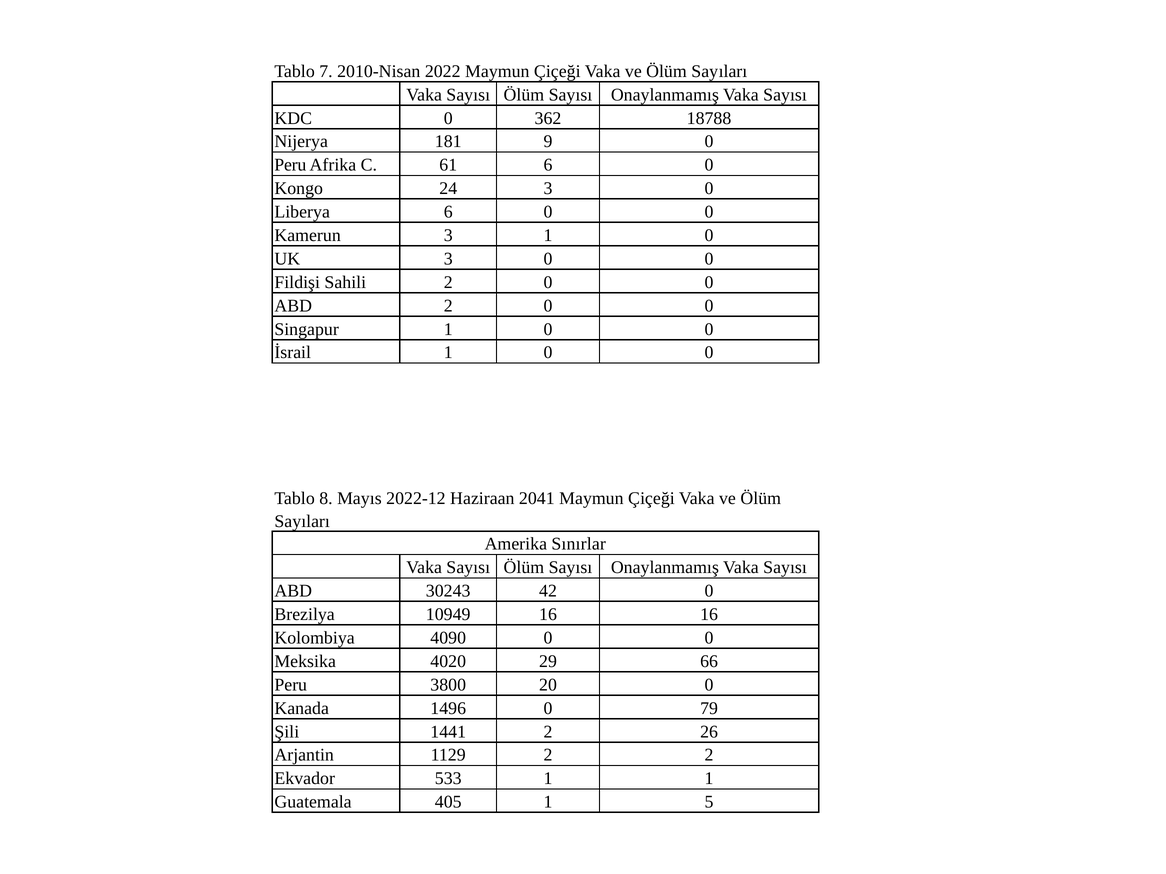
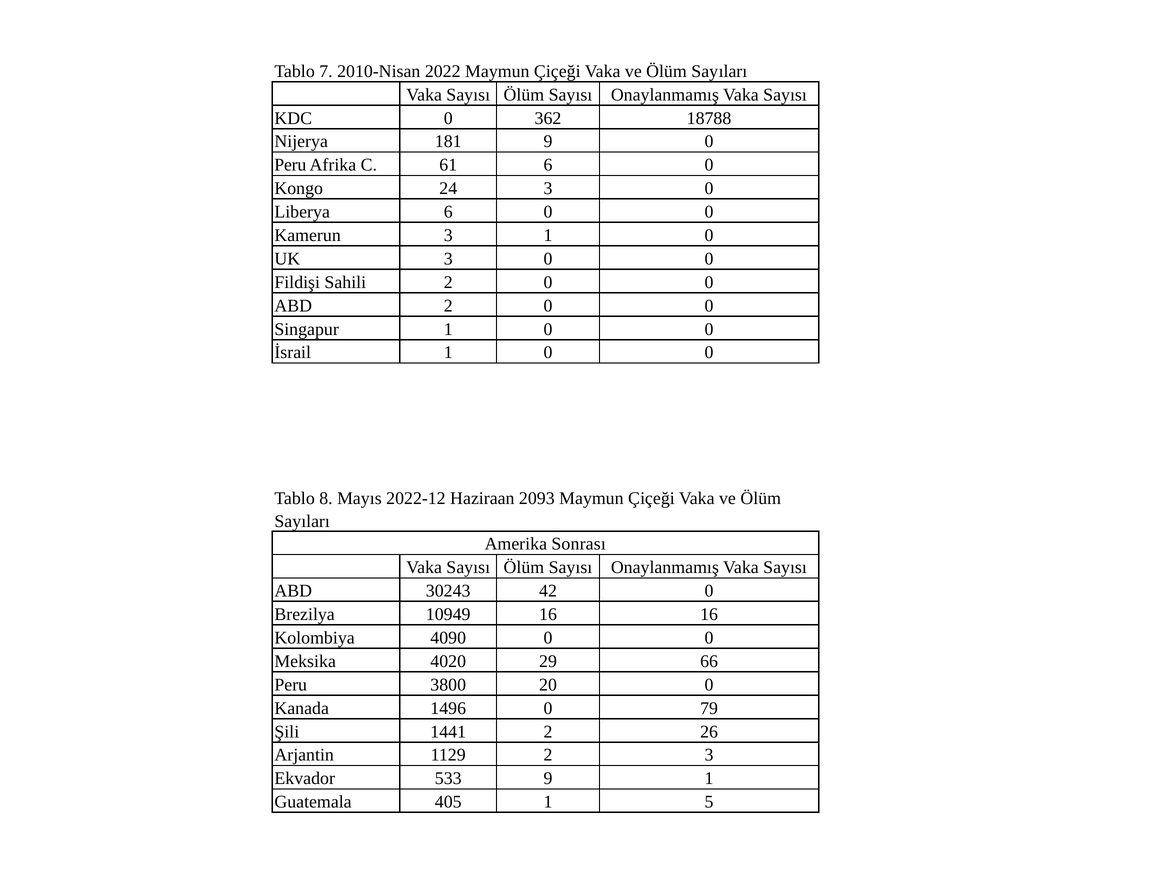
2041: 2041 -> 2093 (537, 499)
Sınırlar: Sınırlar -> Sonrası (579, 544)
2 2: 2 -> 3 (709, 756)
533 1: 1 -> 9 (548, 779)
